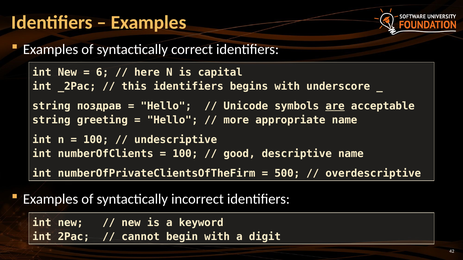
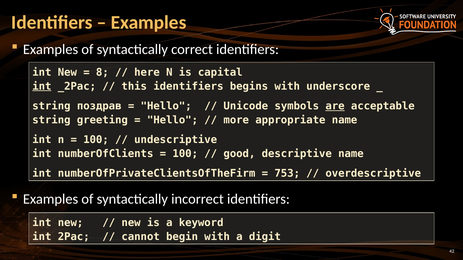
6: 6 -> 8 (102, 72)
int underline: none -> present (42, 86)
500: 500 -> 753 (287, 174)
